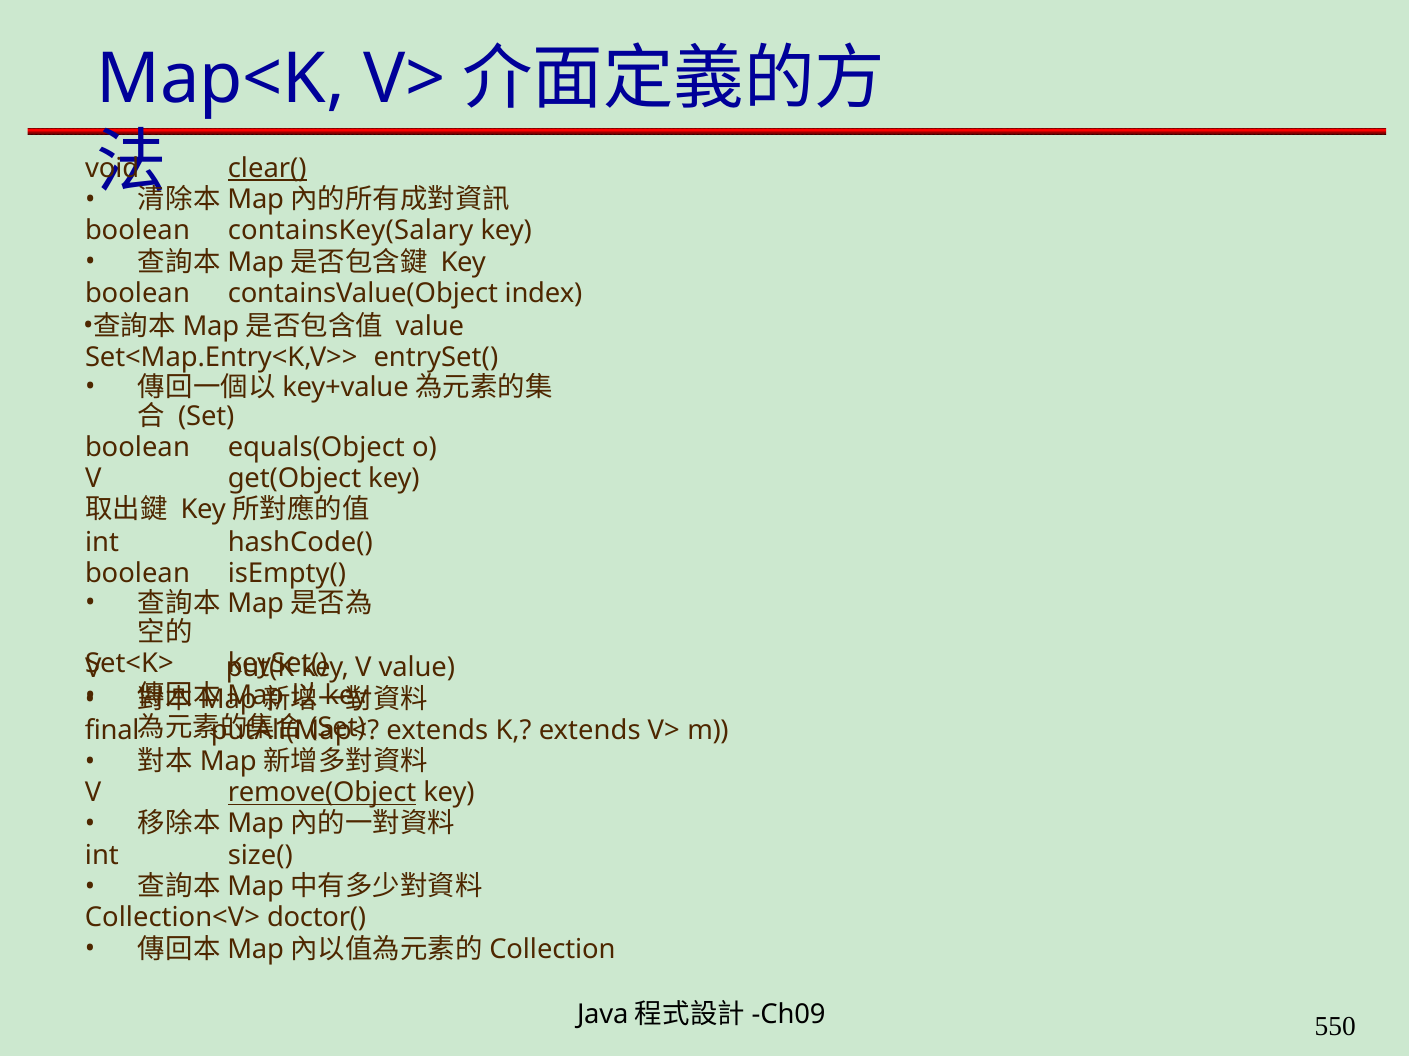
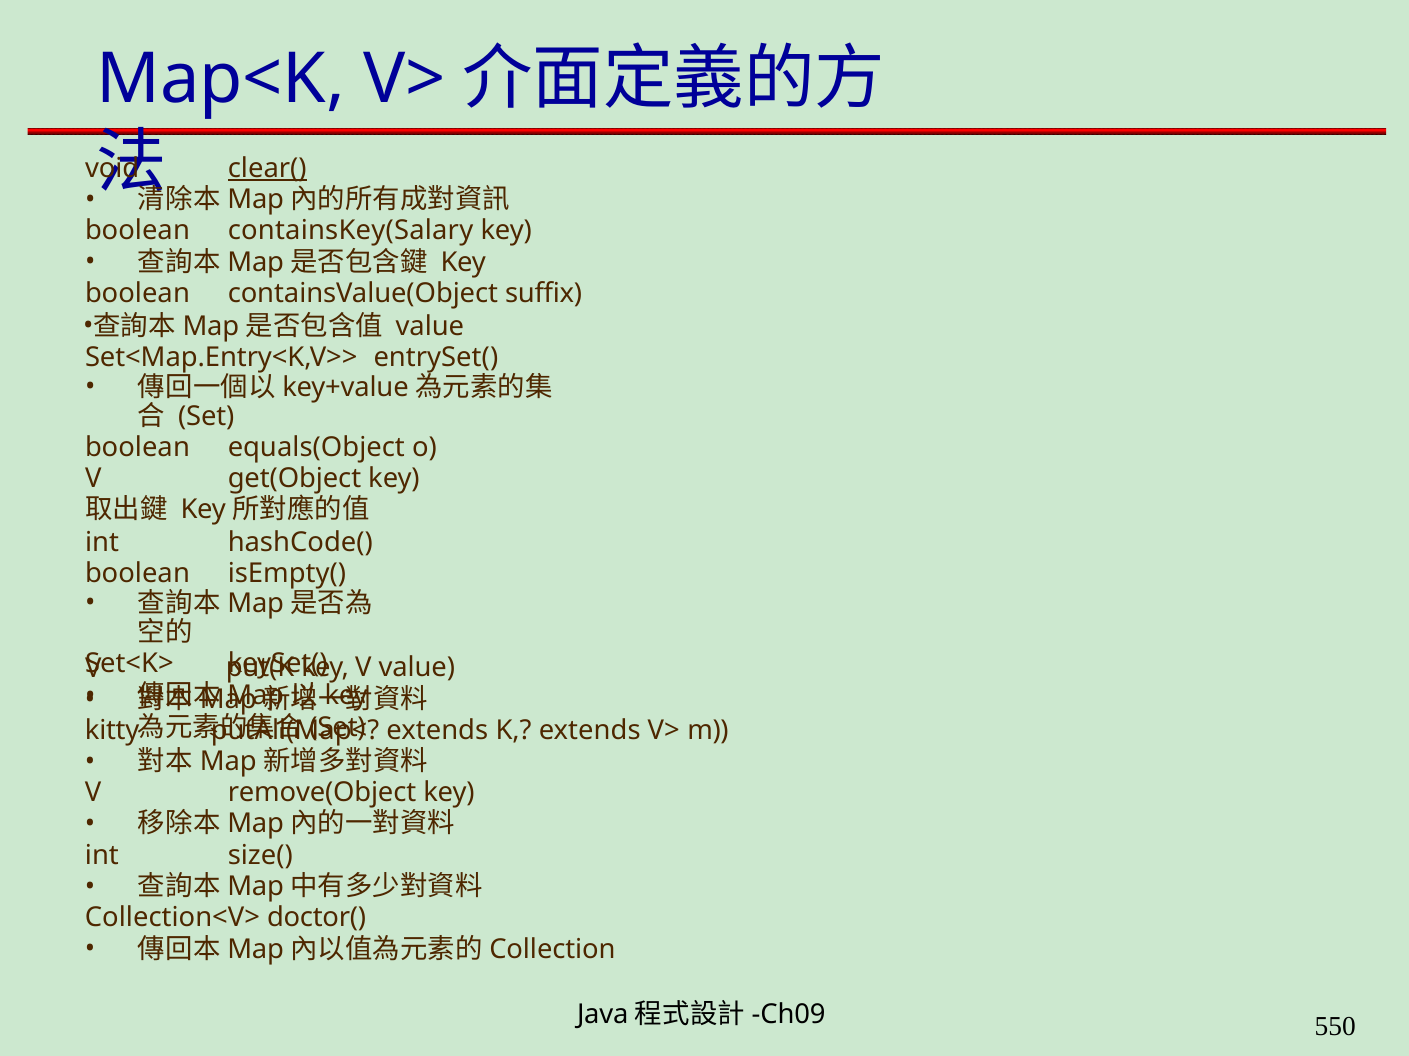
index: index -> suffix (544, 294)
final: final -> kitty (112, 731)
remove(Object underline: present -> none (322, 793)
